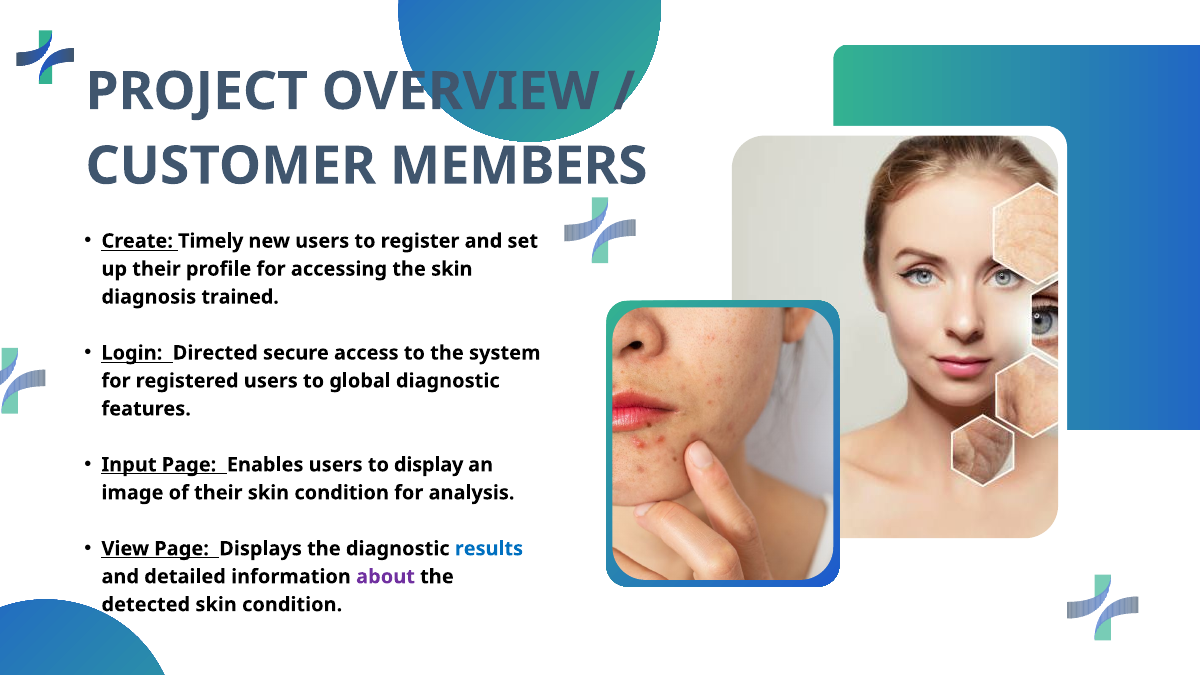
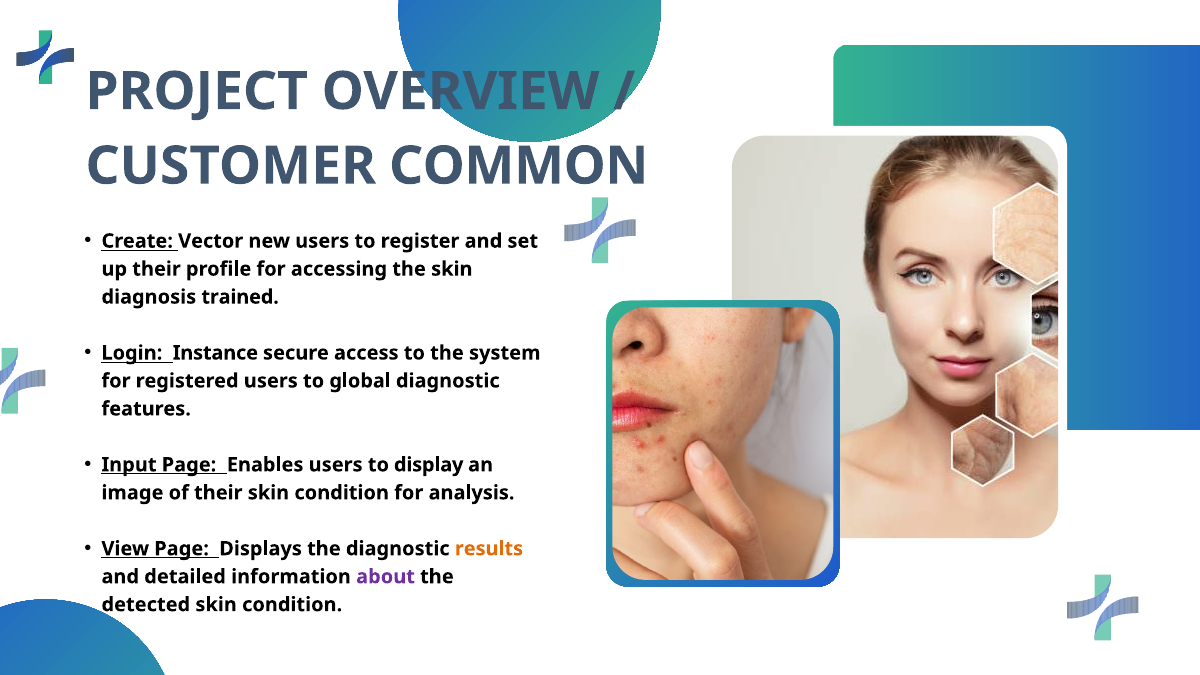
MEMBERS: MEMBERS -> COMMON (519, 166)
Timely: Timely -> Vector (211, 241)
Directed: Directed -> Instance (215, 353)
results colour: blue -> orange (489, 549)
